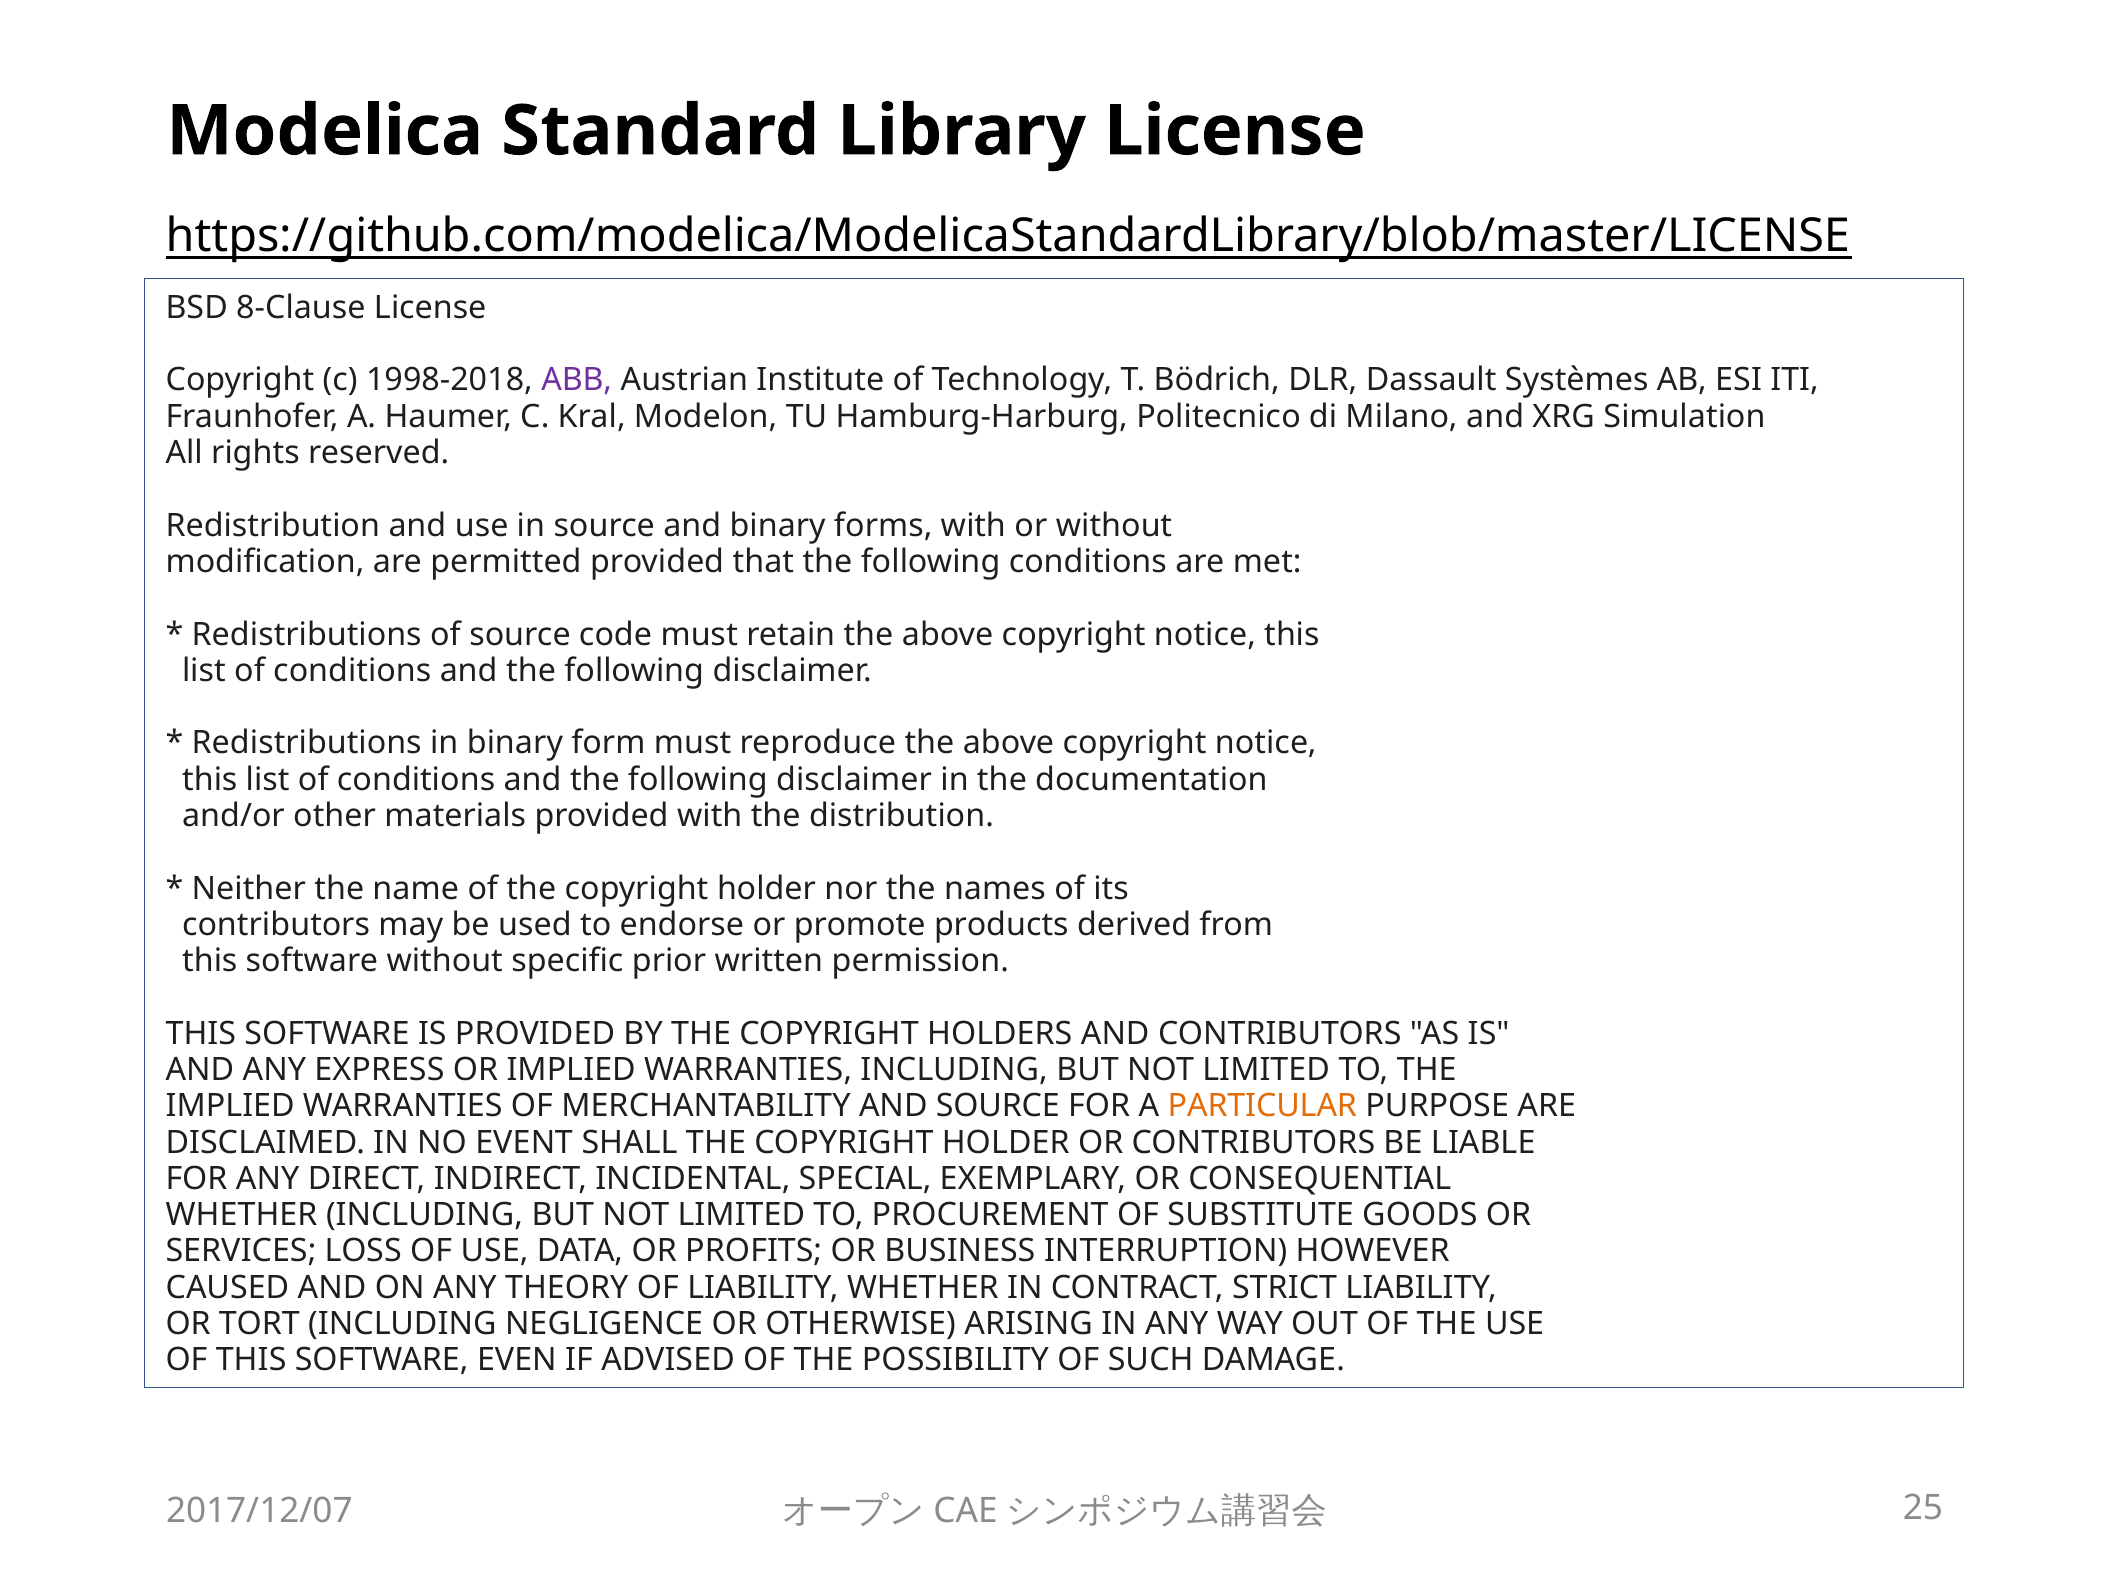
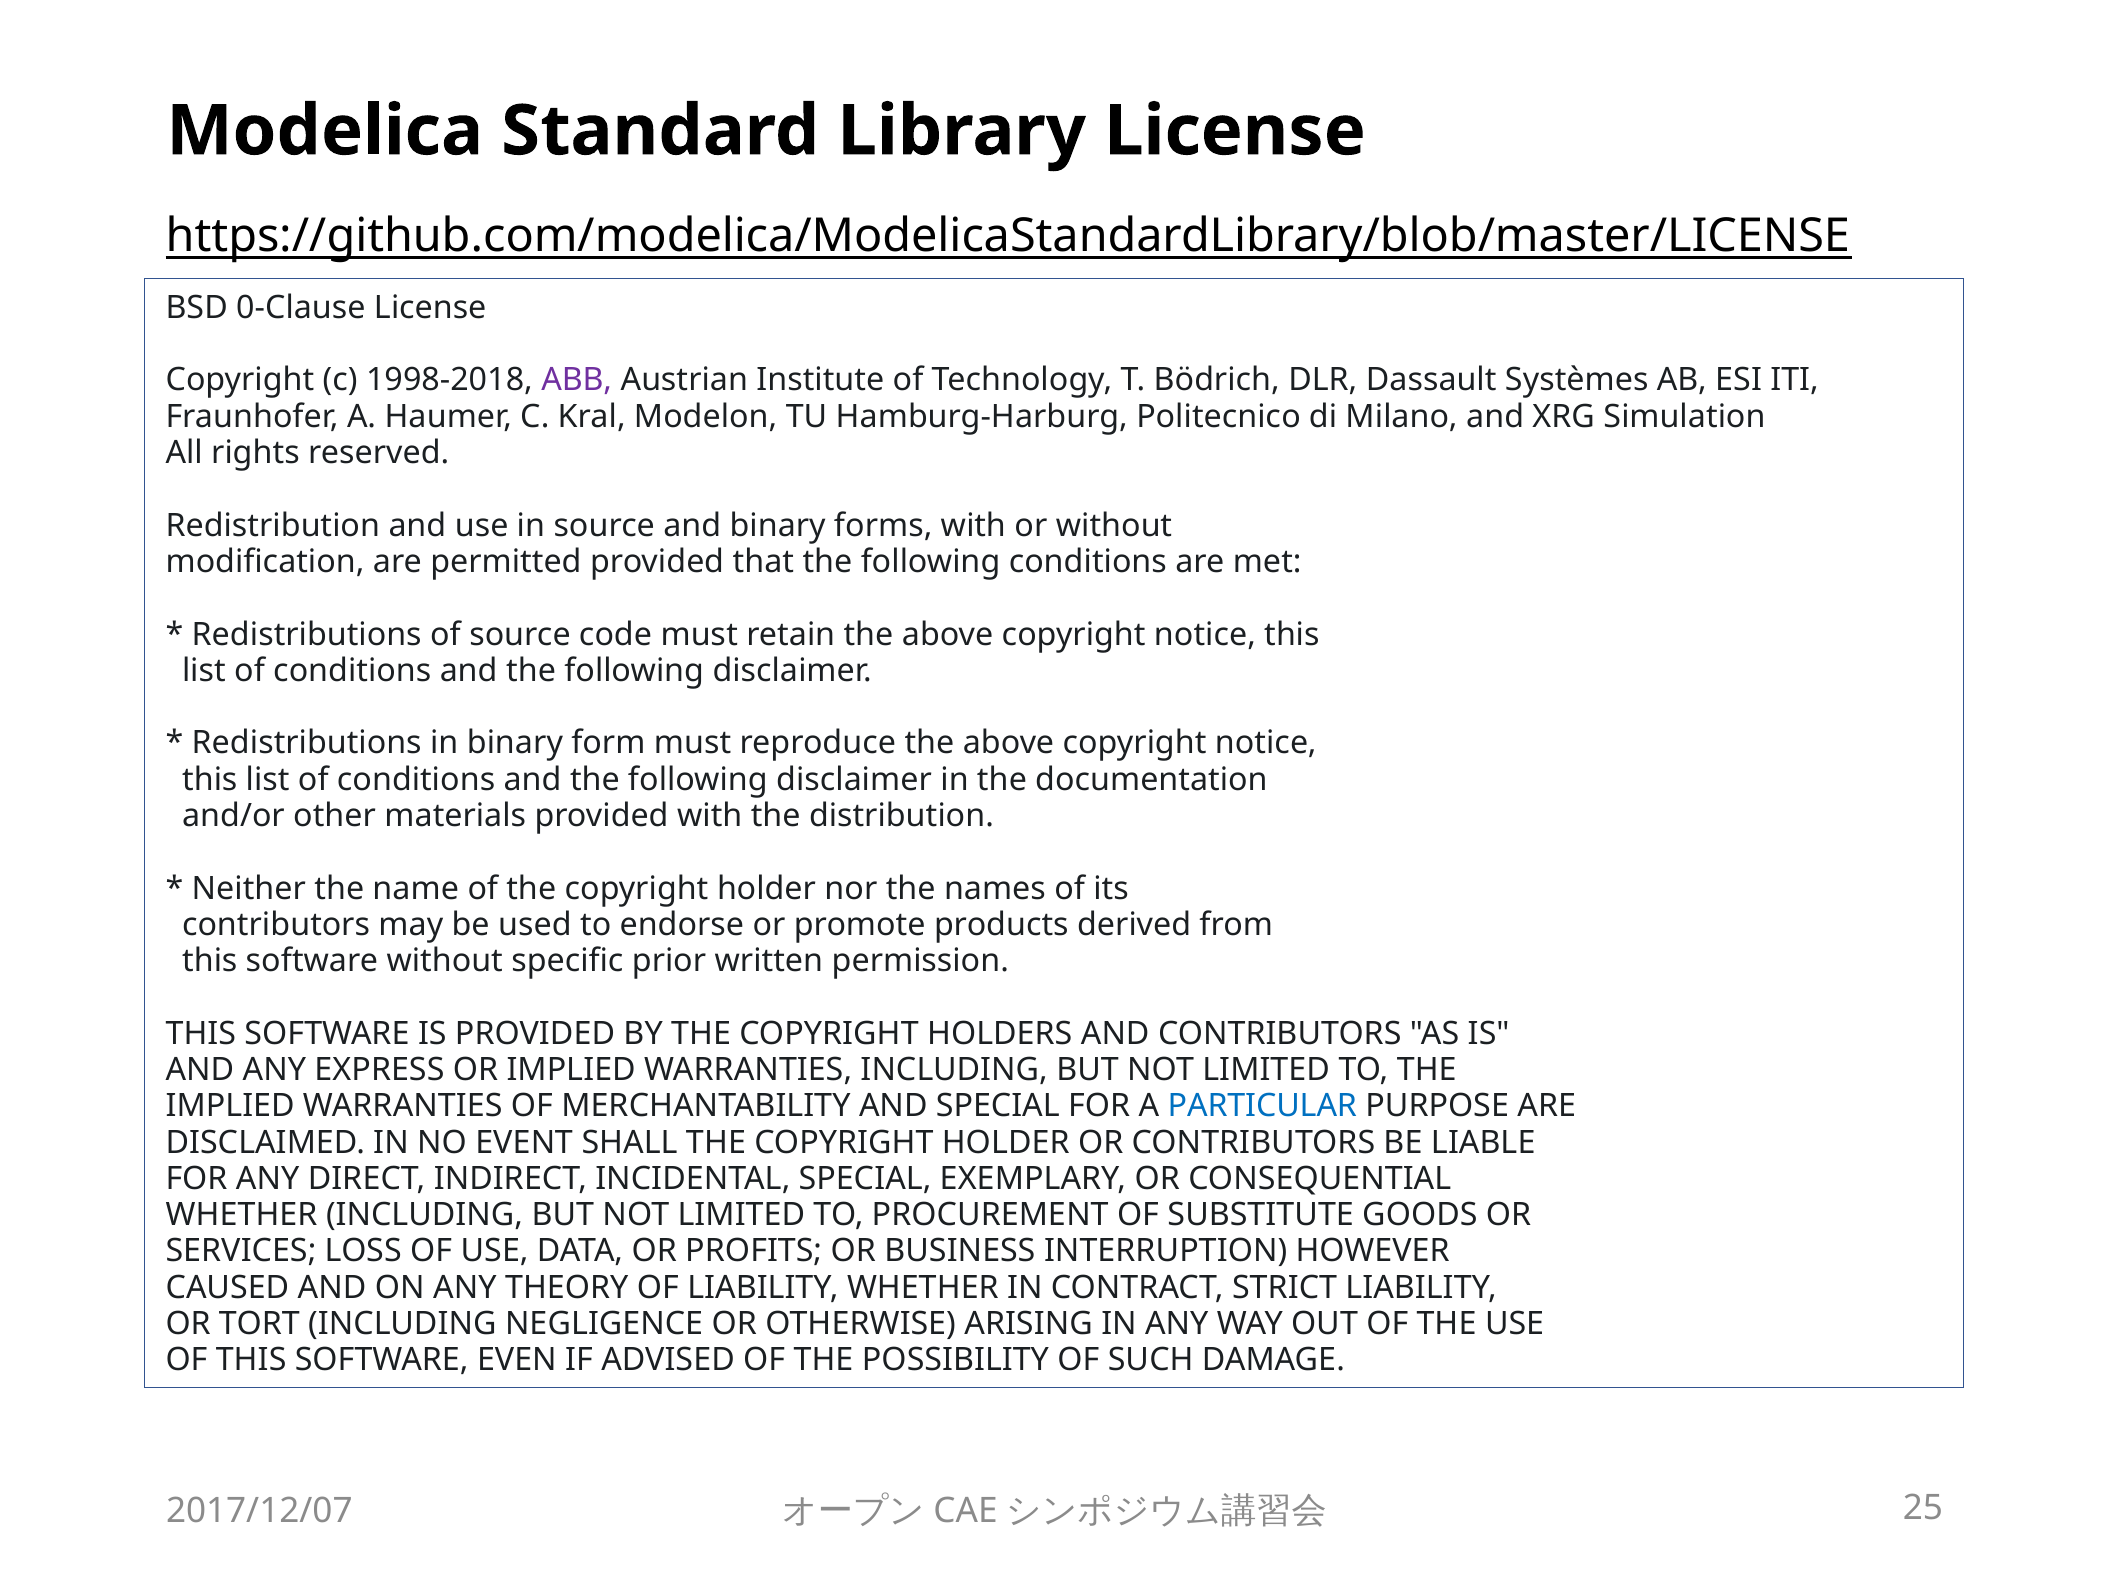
8-Clause: 8-Clause -> 0-Clause (301, 308)
AND SOURCE: SOURCE -> SPECIAL (998, 1106)
PARTICULAR colour: orange -> blue (1262, 1106)
